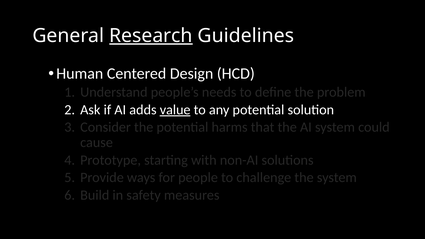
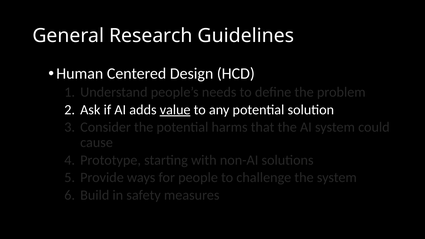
Research underline: present -> none (151, 36)
